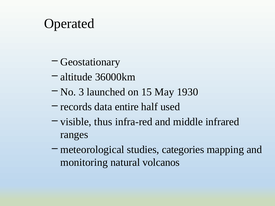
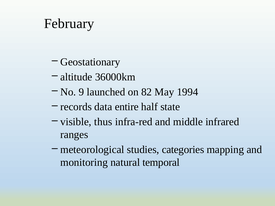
Operated: Operated -> February (69, 24)
3: 3 -> 9 (81, 92)
15: 15 -> 82 (147, 92)
1930: 1930 -> 1994 (187, 92)
used: used -> state (170, 107)
volcanos: volcanos -> temporal (161, 163)
